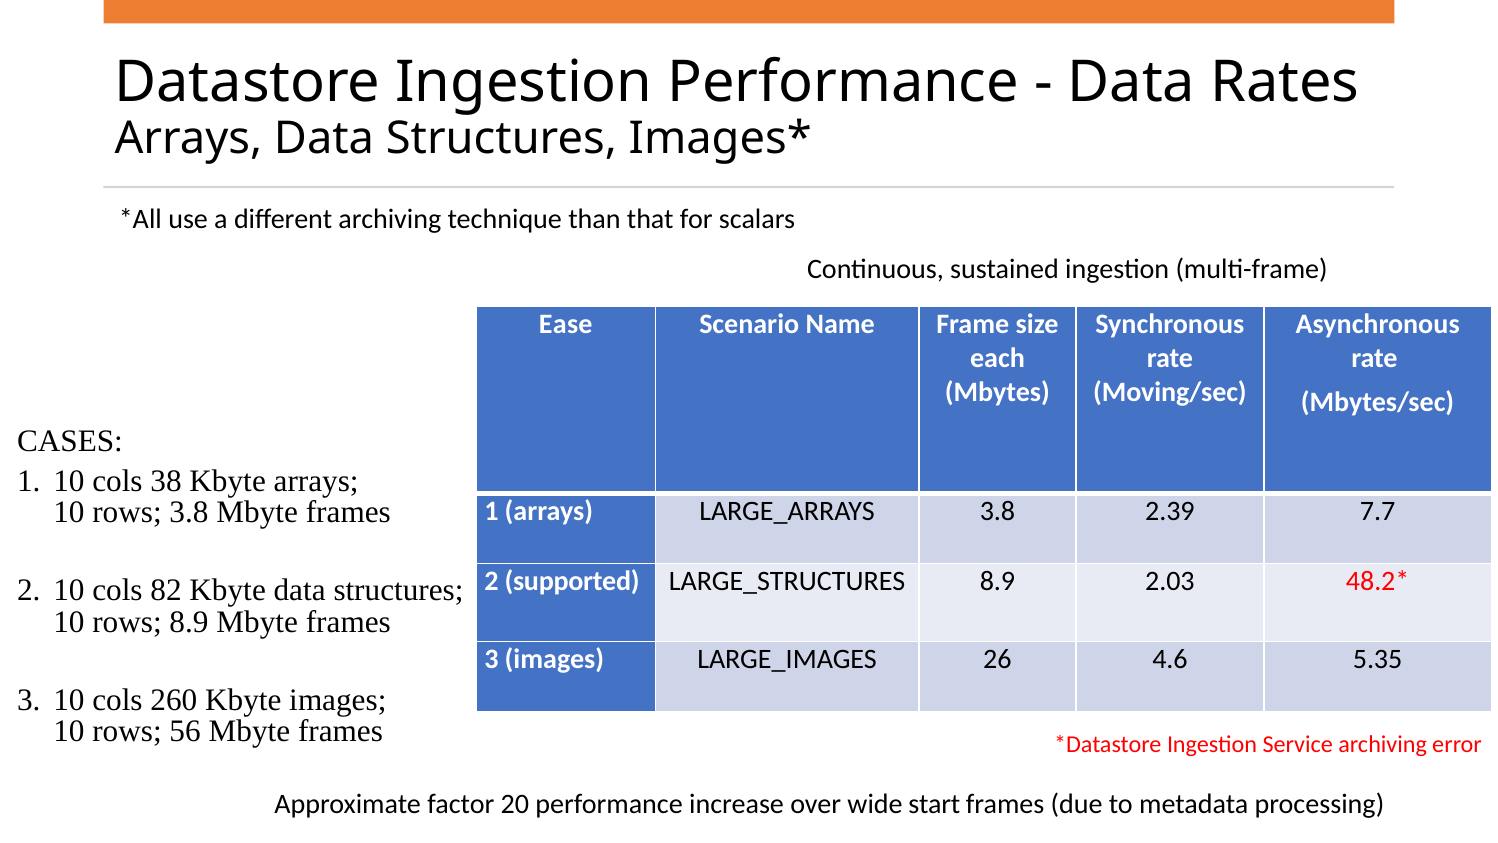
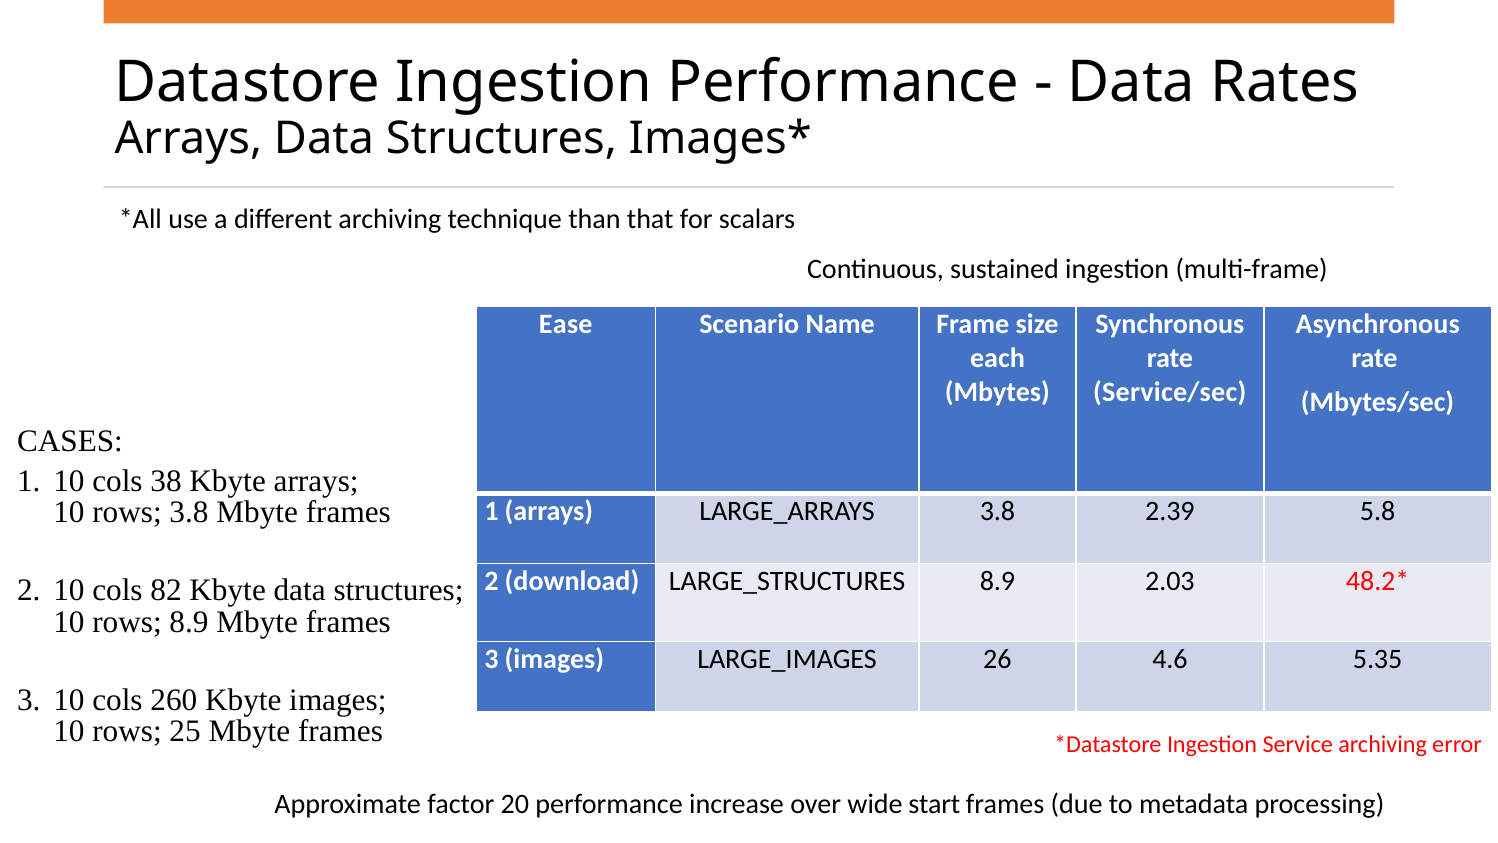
Moving/sec: Moving/sec -> Service/sec (1170, 392)
7.7: 7.7 -> 5.8 (1378, 511)
supported: supported -> download (572, 581)
56: 56 -> 25 (185, 731)
